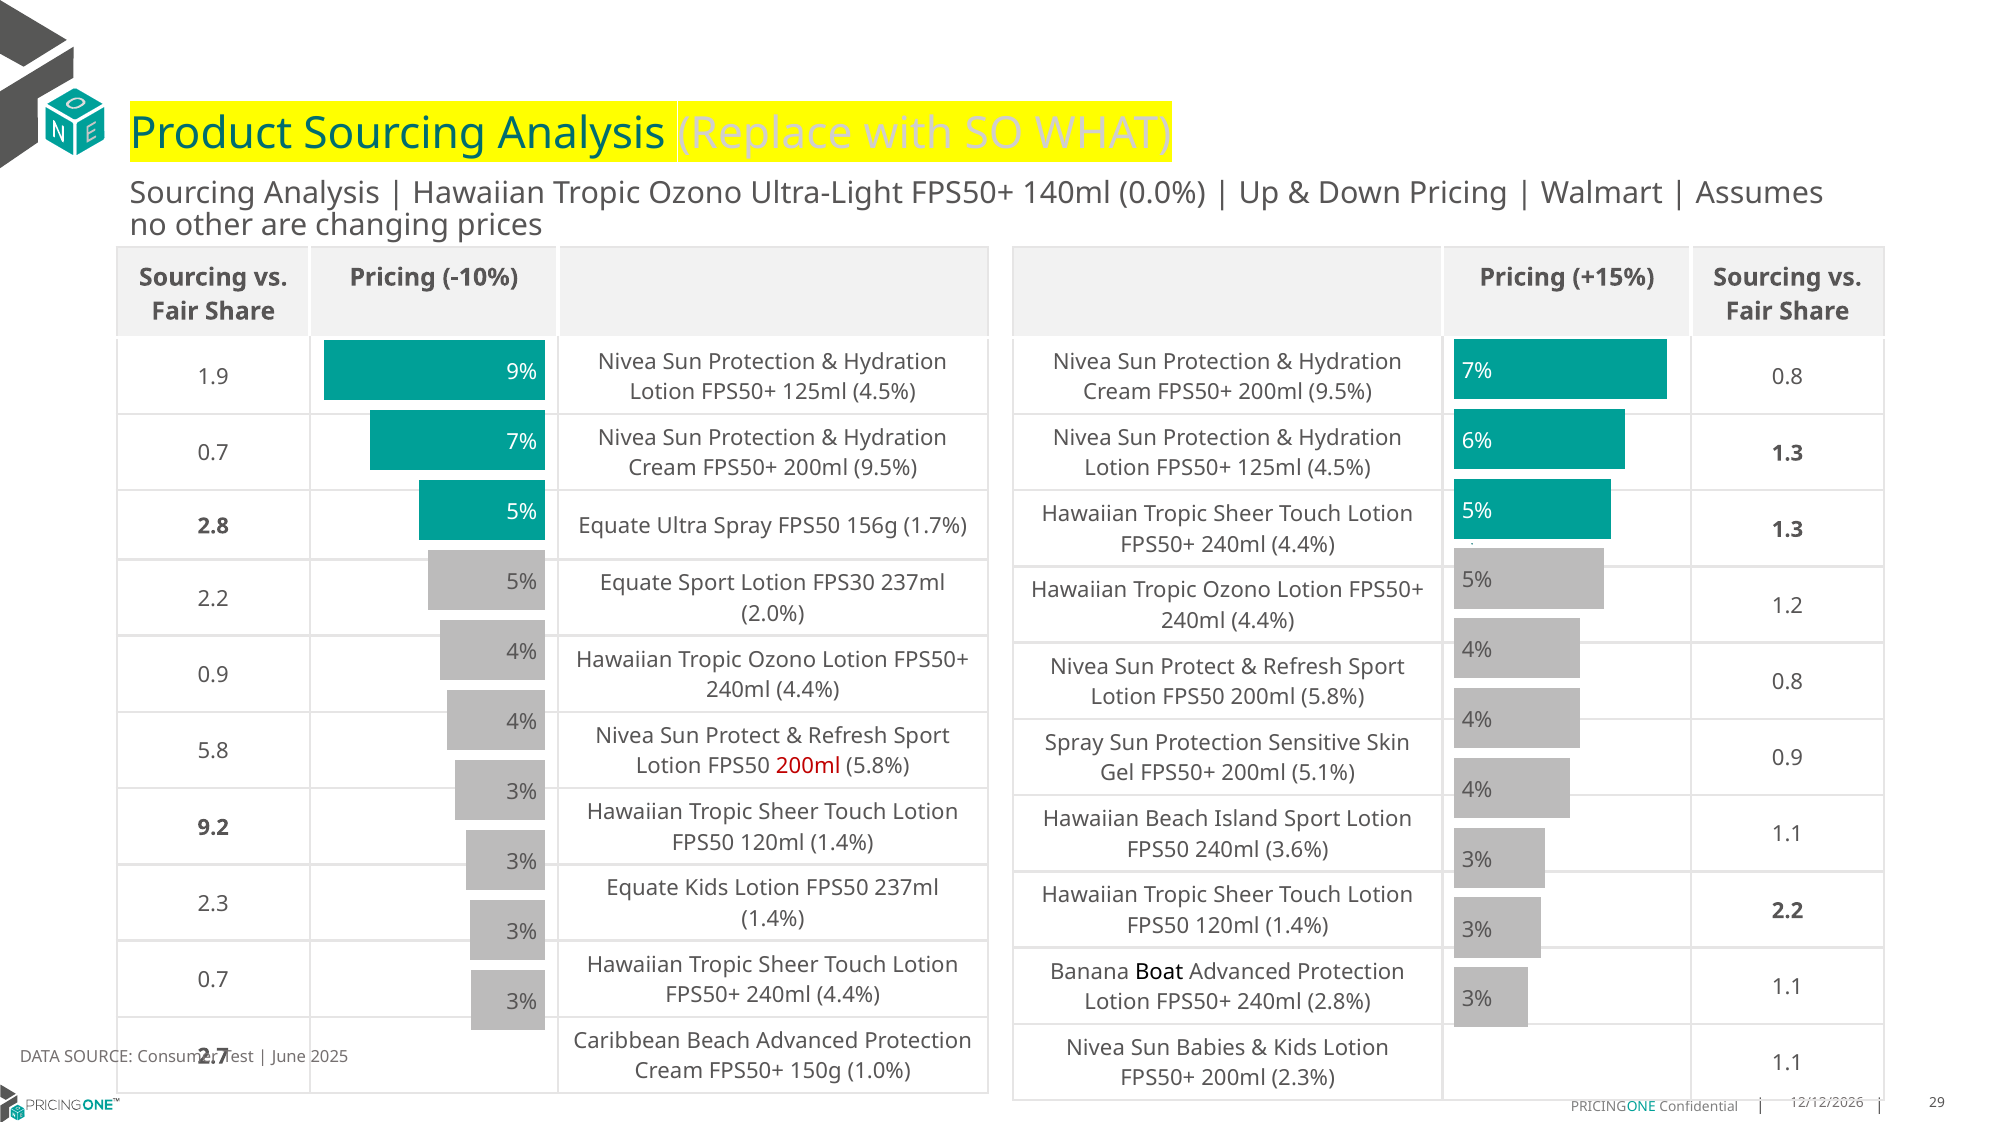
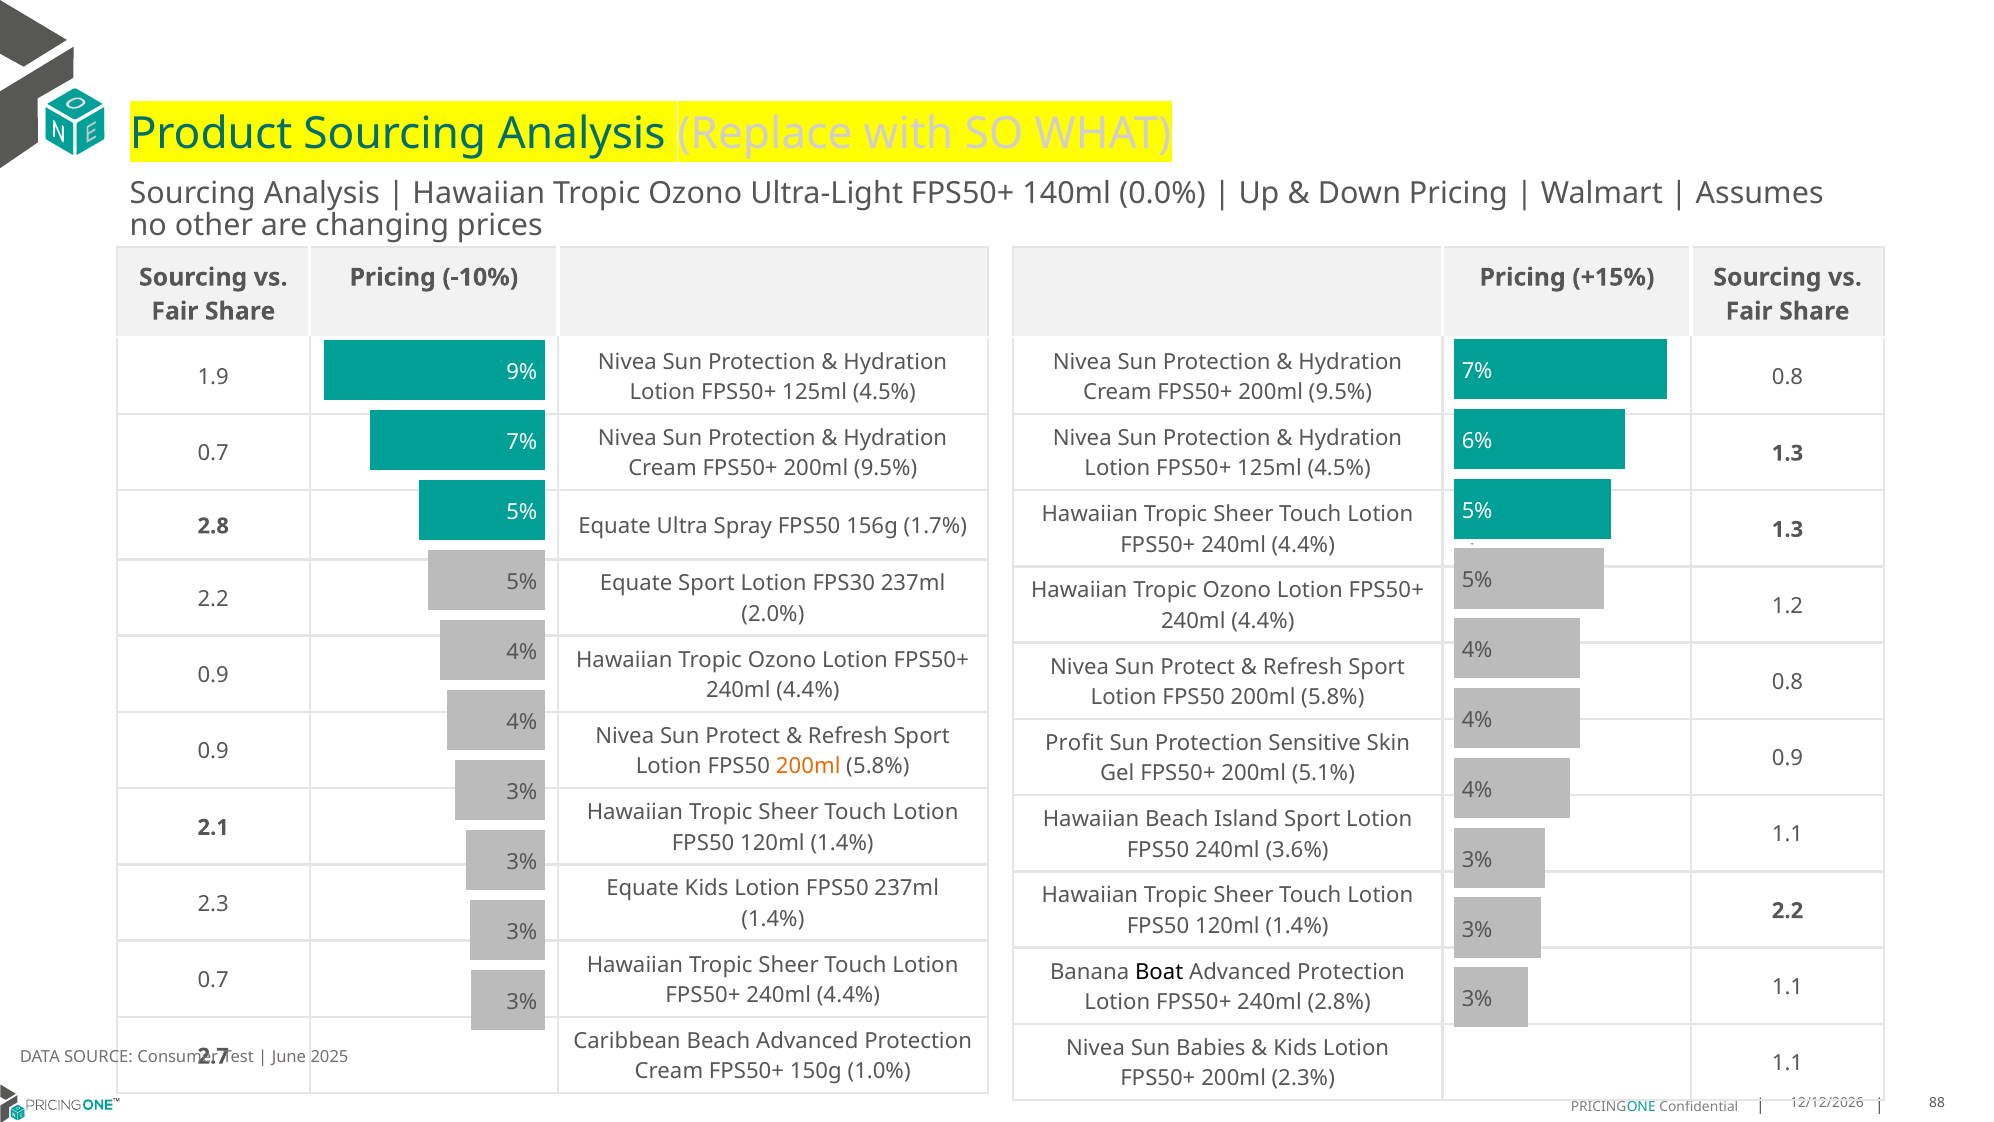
Spray: Spray -> Profit (1074, 743)
5.8: 5.8 -> 0.9 (213, 751)
200ml colour: red -> orange (808, 766)
9.2: 9.2 -> 2.1 (213, 827)
29: 29 -> 88 (1937, 1103)
